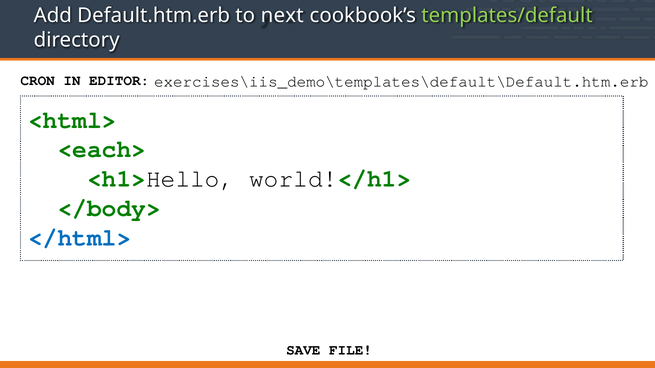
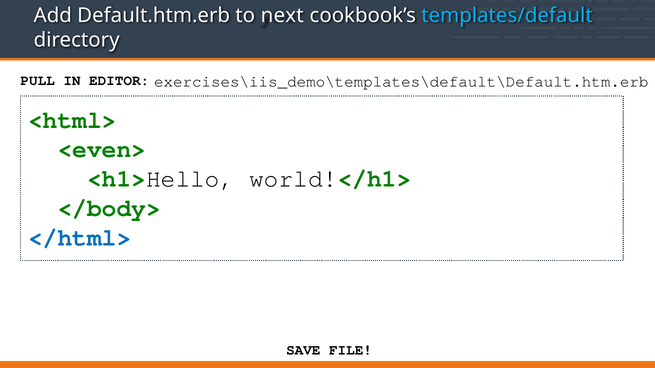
templates/default colour: light green -> light blue (507, 15)
CRON: CRON -> PULL (38, 81)
<each>: <each> -> <even> (102, 150)
